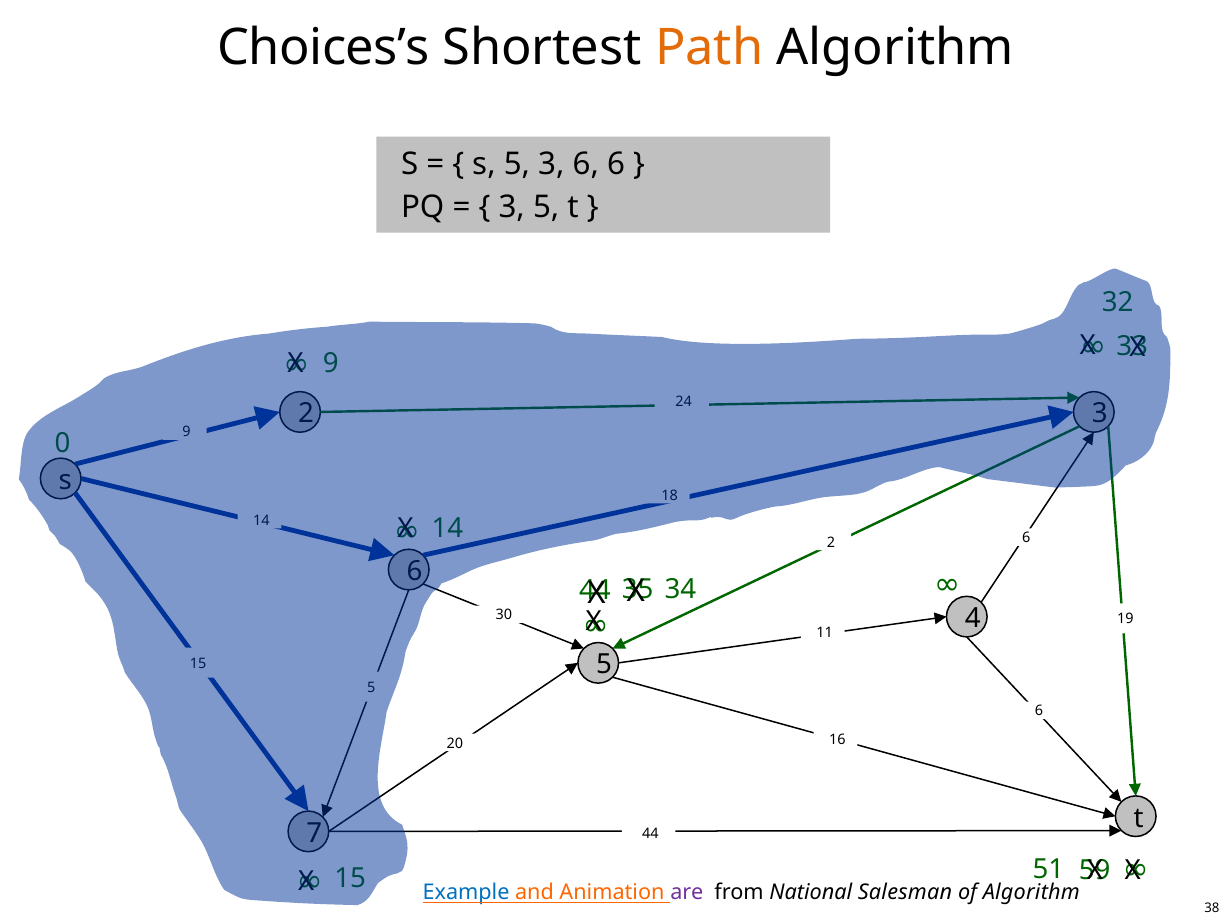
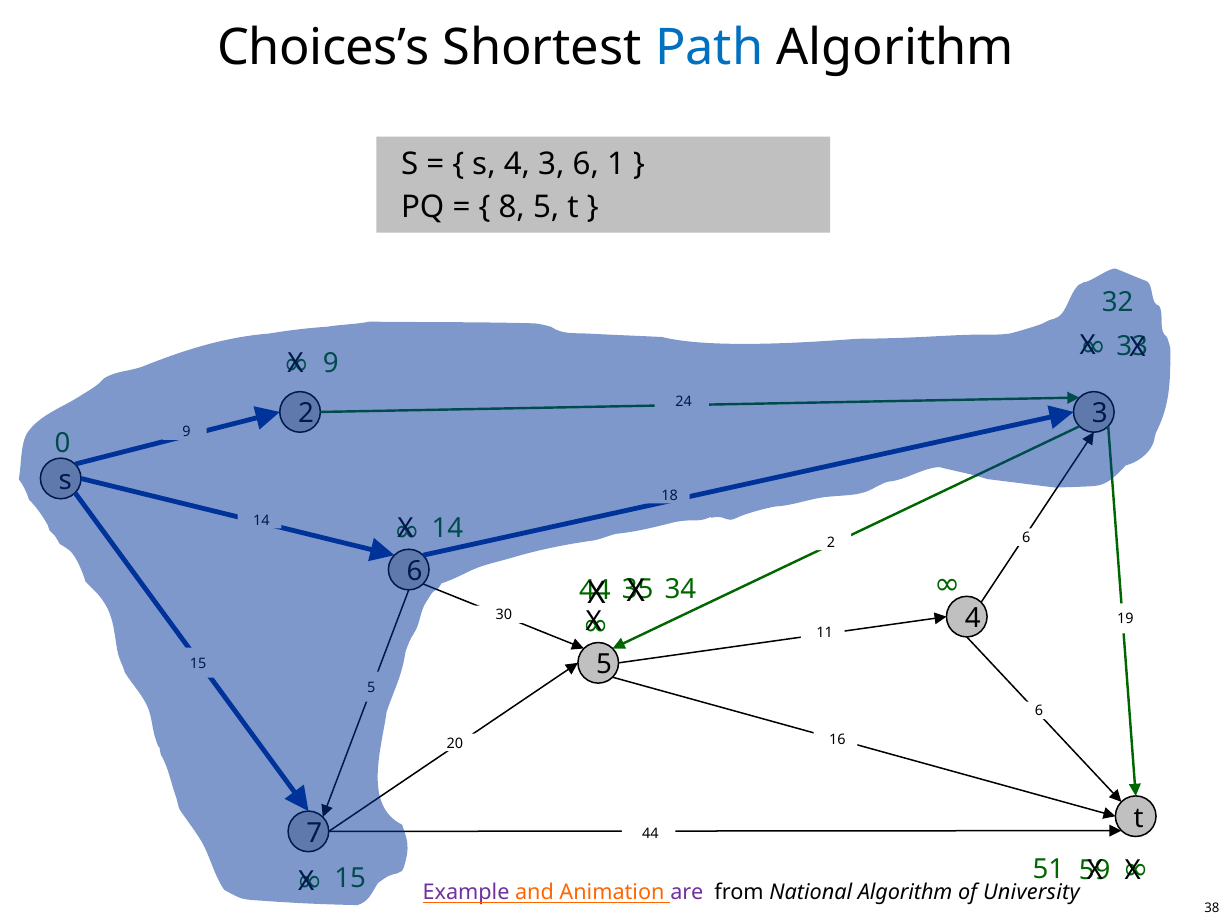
Path colour: orange -> blue (709, 47)
s 5: 5 -> 4 (517, 164)
6 6: 6 -> 1 (616, 164)
3: 3 -> 8 (512, 208)
Example colour: blue -> purple (466, 892)
National Salesman: Salesman -> Algorithm (905, 892)
of Algorithm: Algorithm -> University (1031, 892)
